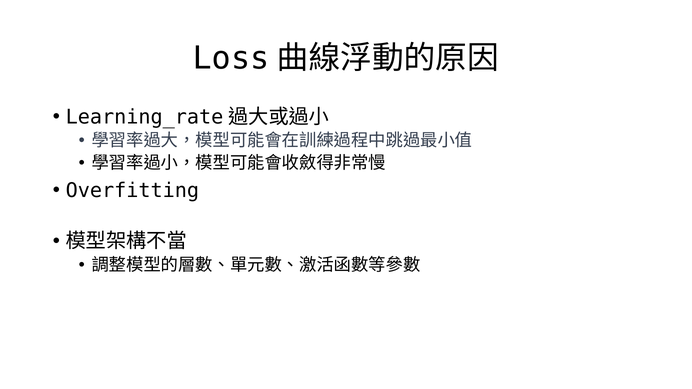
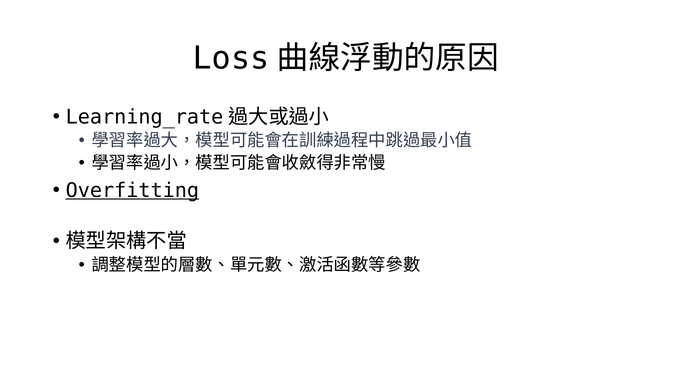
Overfitting underline: none -> present (132, 191)
